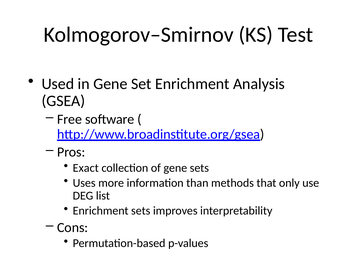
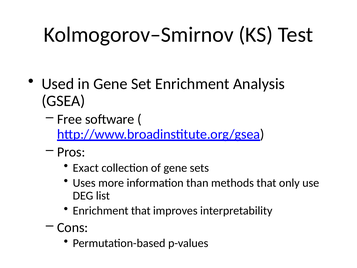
Enrichment sets: sets -> that (141, 211)
